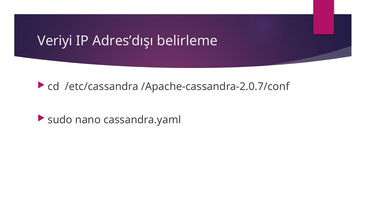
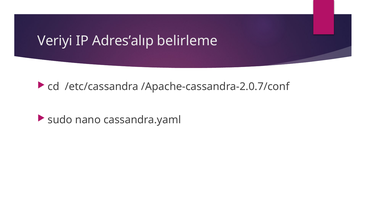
Adres’dışı: Adres’dışı -> Adres’alıp (123, 41)
